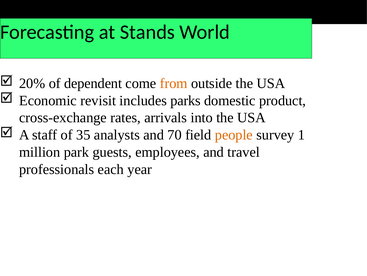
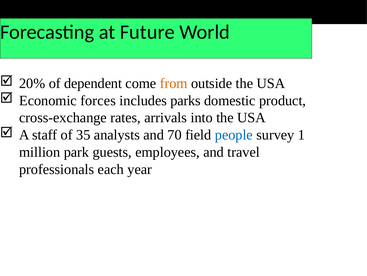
Stands: Stands -> Future (147, 32)
revisit: revisit -> forces (98, 100)
people colour: orange -> blue (234, 135)
